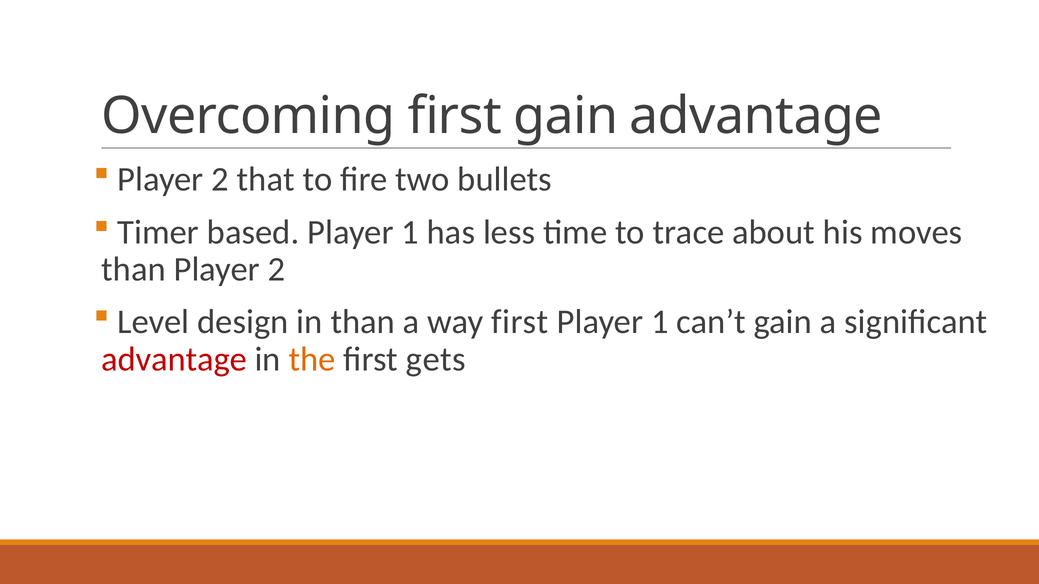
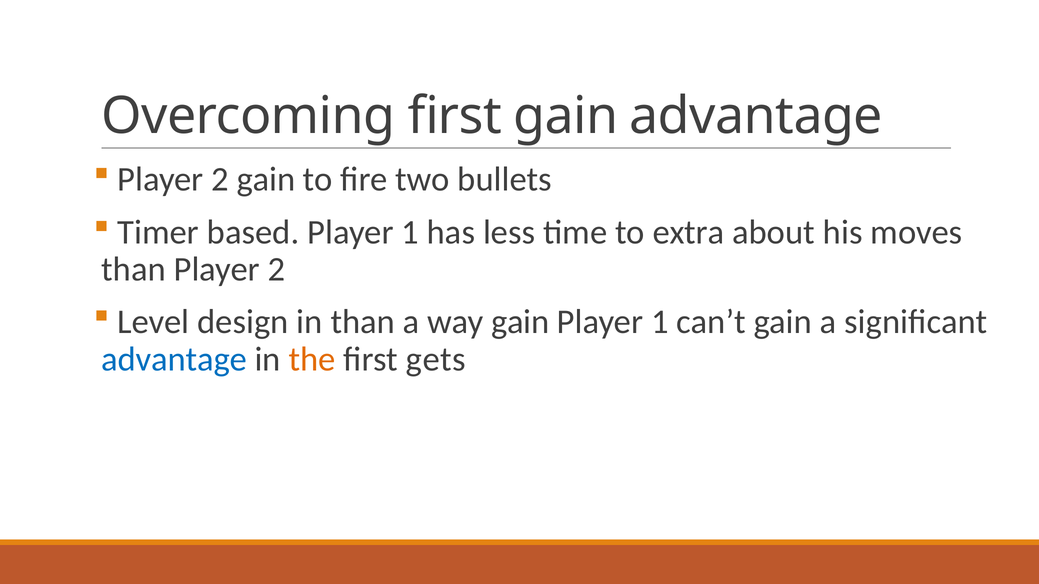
2 that: that -> gain (266, 180)
trace: trace -> extra (688, 232)
way first: first -> gain (520, 322)
advantage colour: red -> blue (174, 360)
